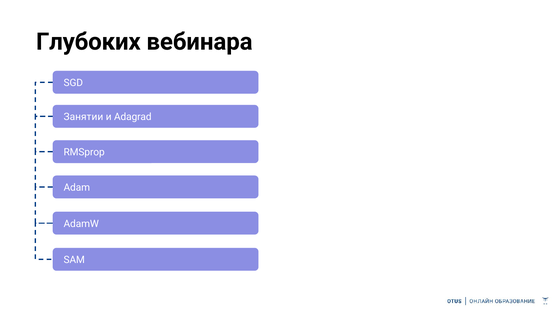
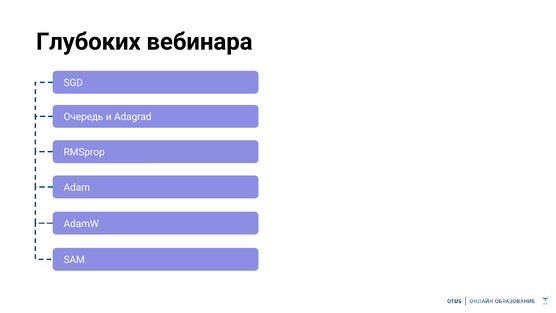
Занятии: Занятии -> Очередь (83, 117)
